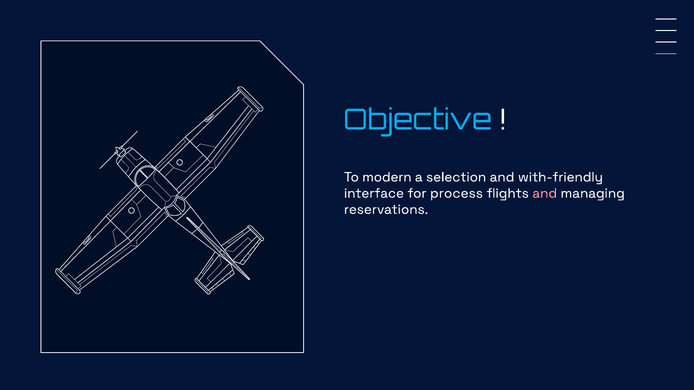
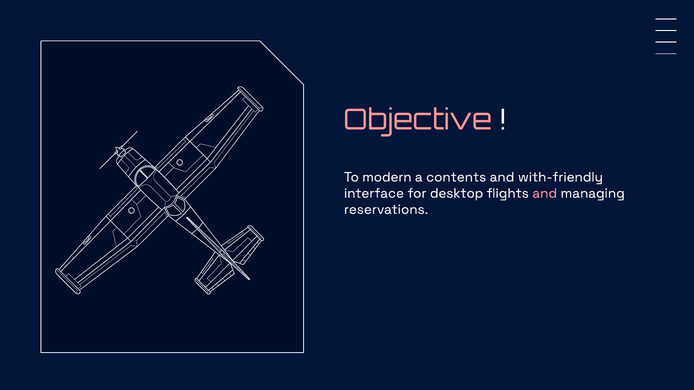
Objective colour: light blue -> pink (418, 120)
selection: selection -> contents (456, 177)
process: process -> desktop (457, 193)
